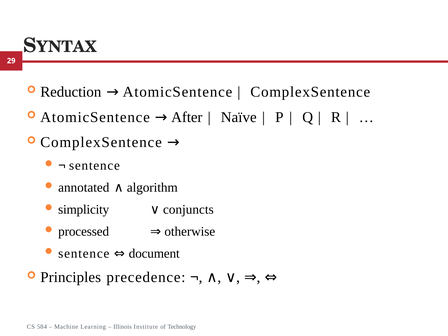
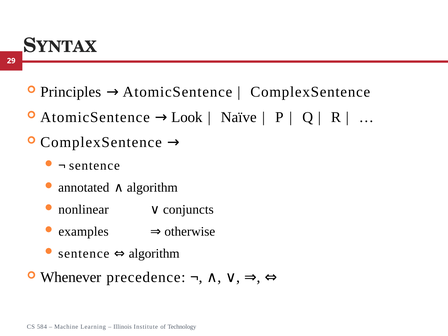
Reduction: Reduction -> Principles (71, 92)
After: After -> Look (187, 117)
simplicity: simplicity -> nonlinear (84, 210)
processed: processed -> examples (84, 231)
document: document -> algorithm (154, 253)
Principles: Principles -> Whenever (71, 277)
